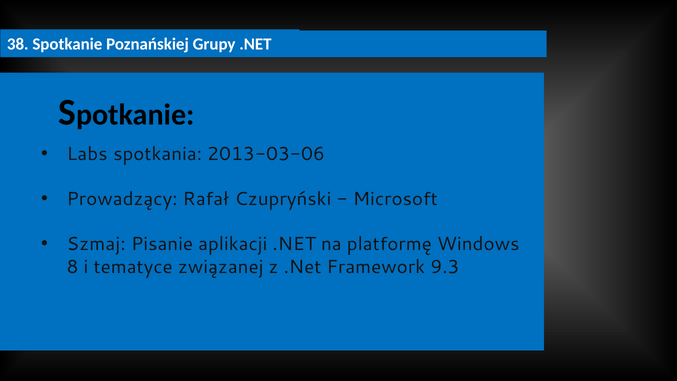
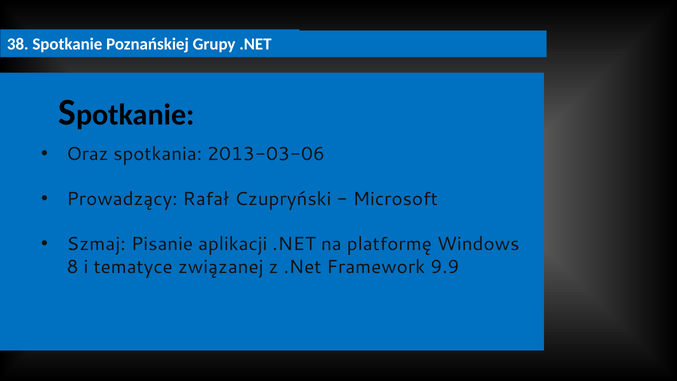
Labs: Labs -> Oraz (87, 154)
9.3: 9.3 -> 9.9 (445, 267)
